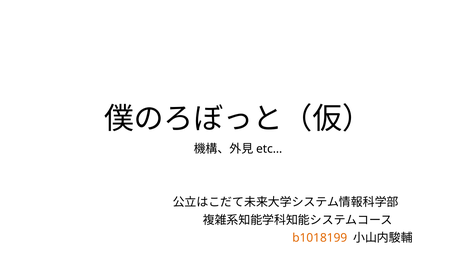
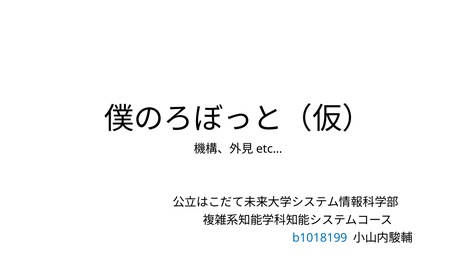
b1018199 colour: orange -> blue (320, 238)
